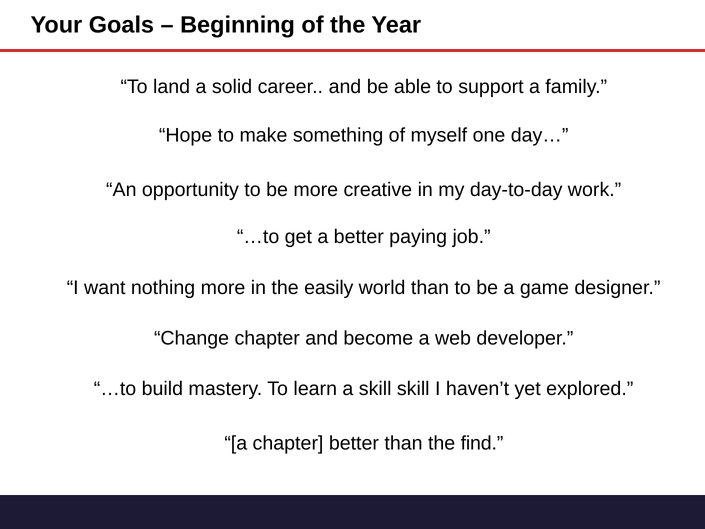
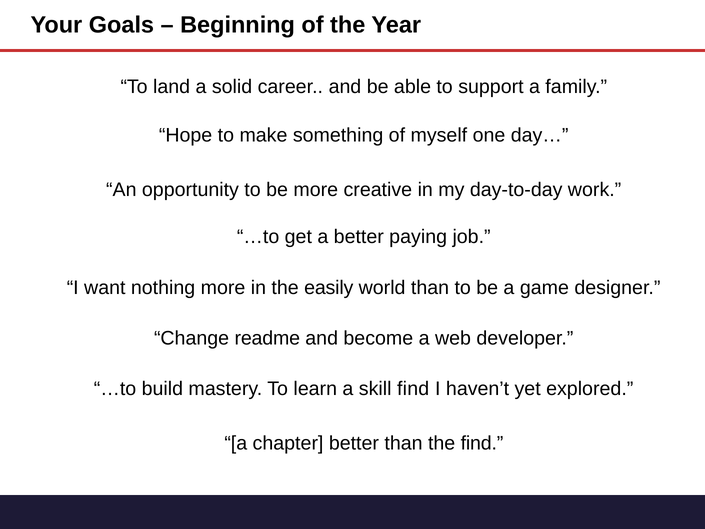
Change chapter: chapter -> readme (267, 338)
skill skill: skill -> find (413, 389)
